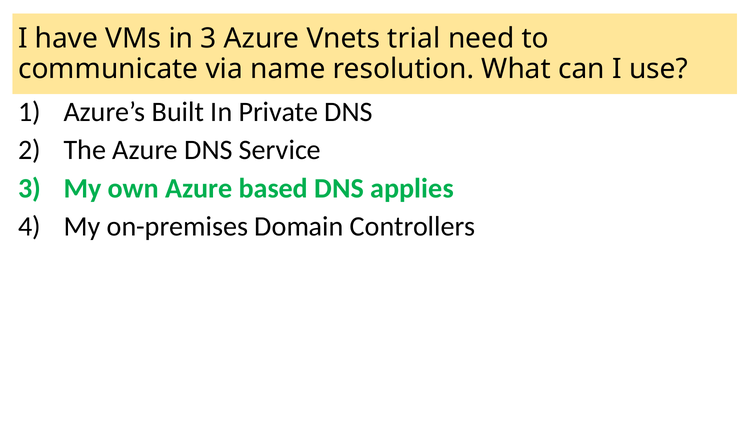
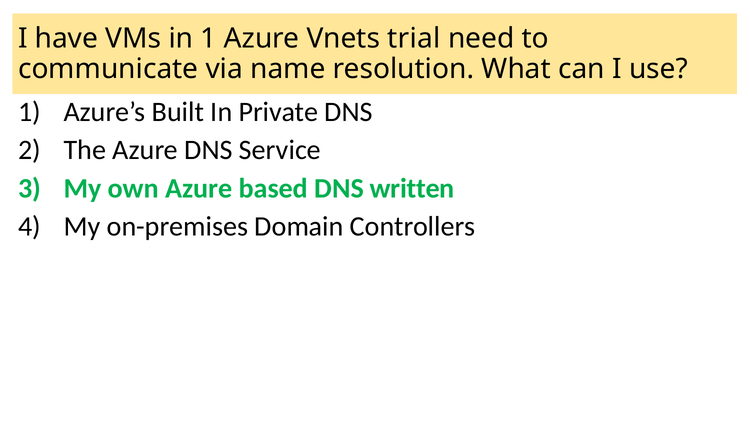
in 3: 3 -> 1 (209, 38)
applies: applies -> written (412, 188)
